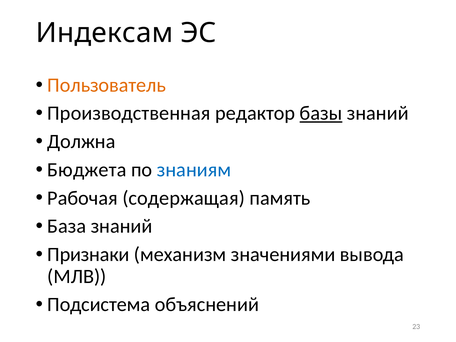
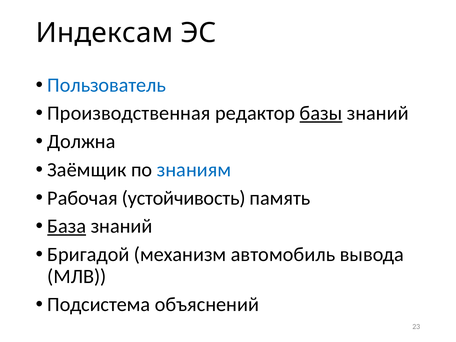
Пользователь colour: orange -> blue (107, 85)
Бюджета: Бюджета -> Заёмщик (87, 170)
содержащая: содержащая -> устойчивость (184, 198)
База underline: none -> present (67, 226)
Признаки: Признаки -> Бригадой (88, 254)
значениями: значениями -> автомобиль (283, 254)
